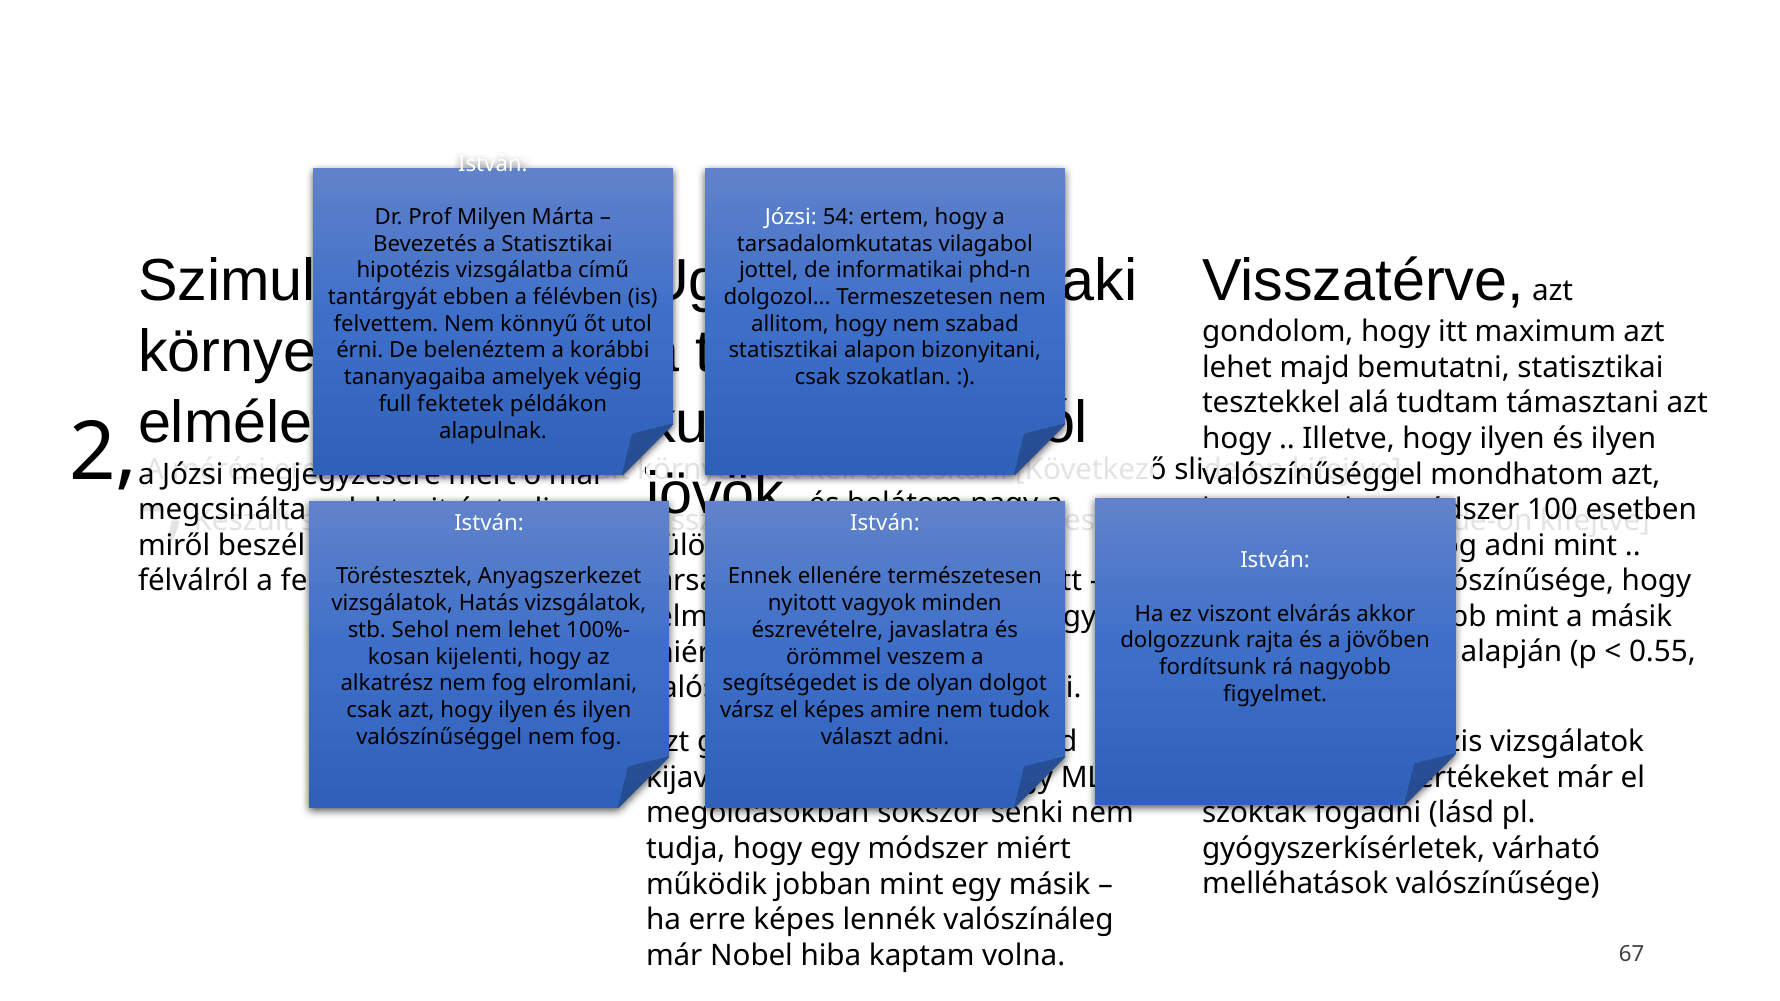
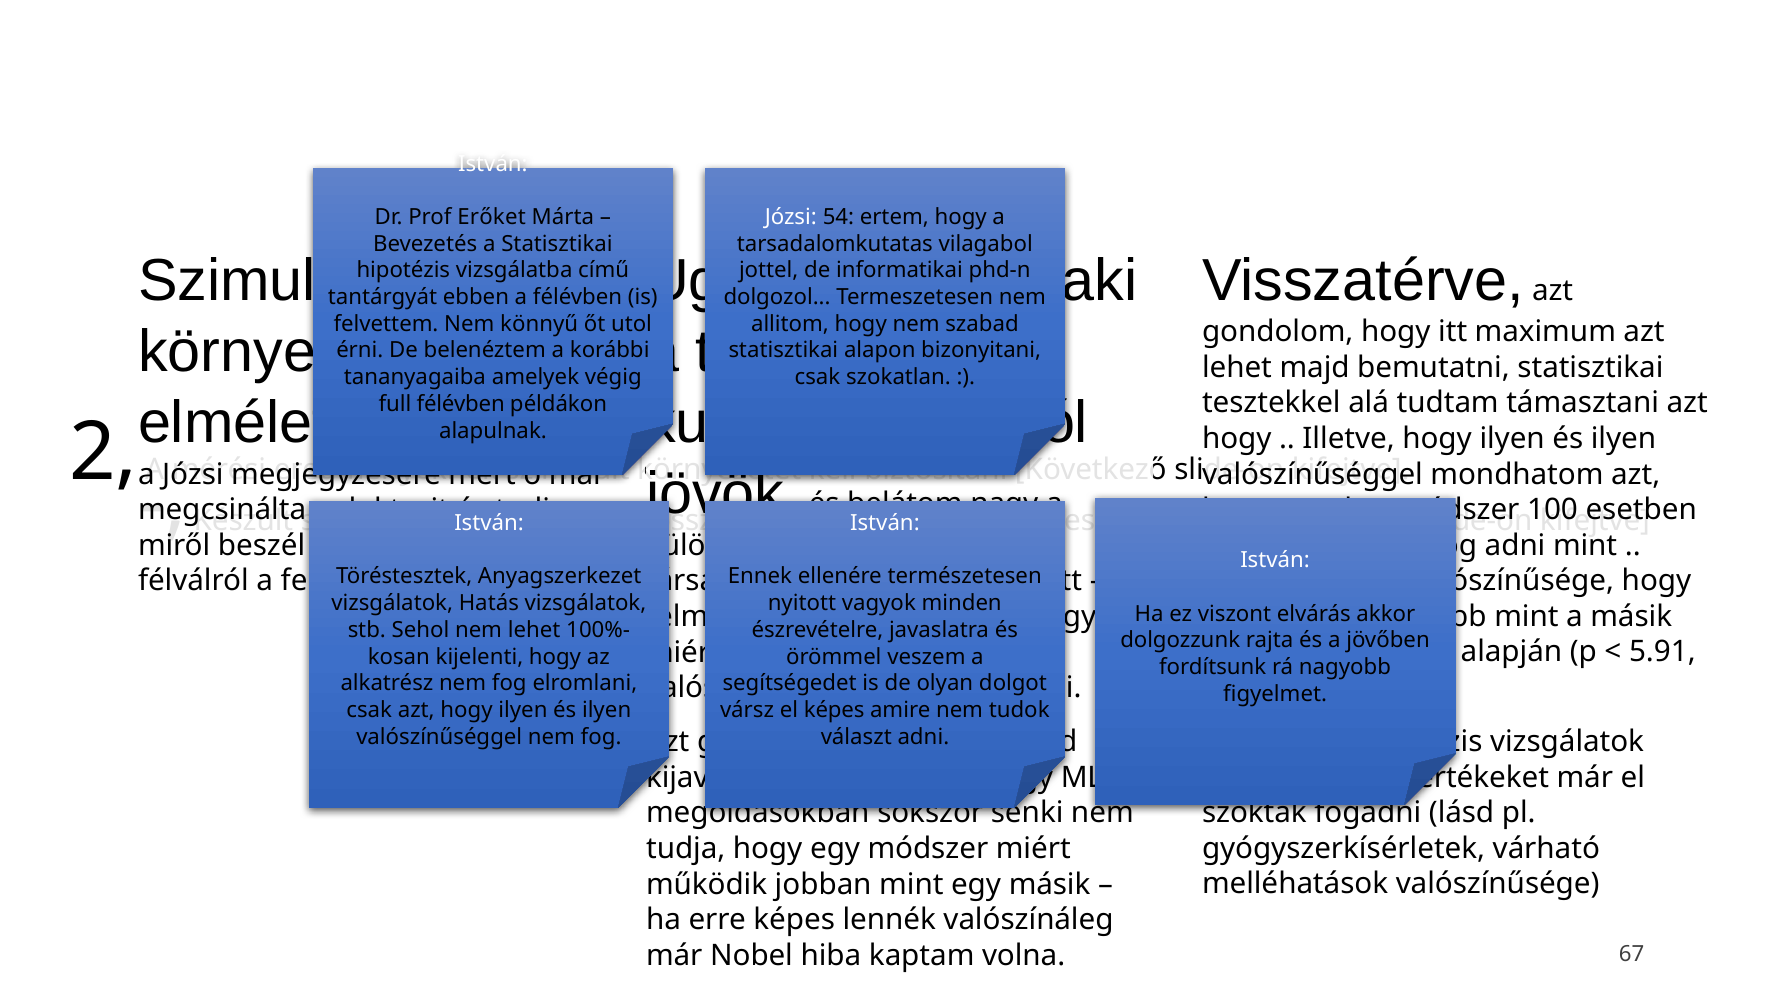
Milyen: Milyen -> Erőket (492, 217)
fektetek: fektetek -> félévben (461, 404)
0.55: 0.55 -> 5.91 (1662, 652)
